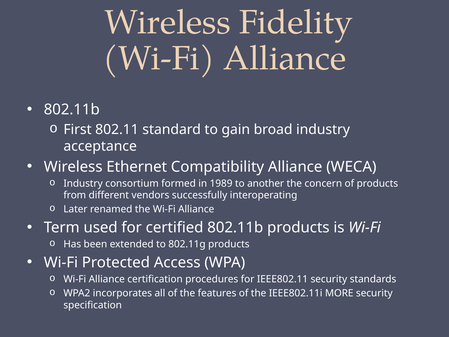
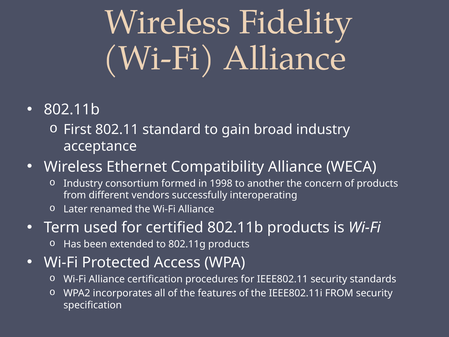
1989: 1989 -> 1998 (221, 183)
IEEE802.11i MORE: MORE -> FROM (339, 293)
